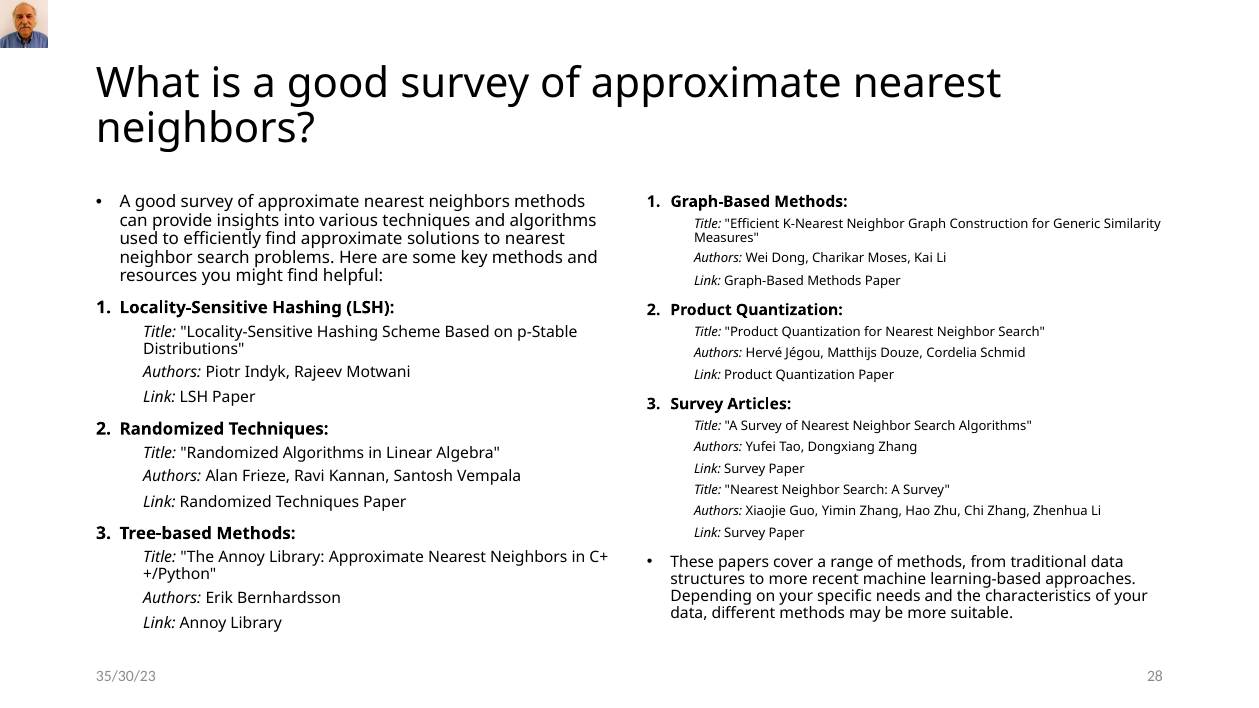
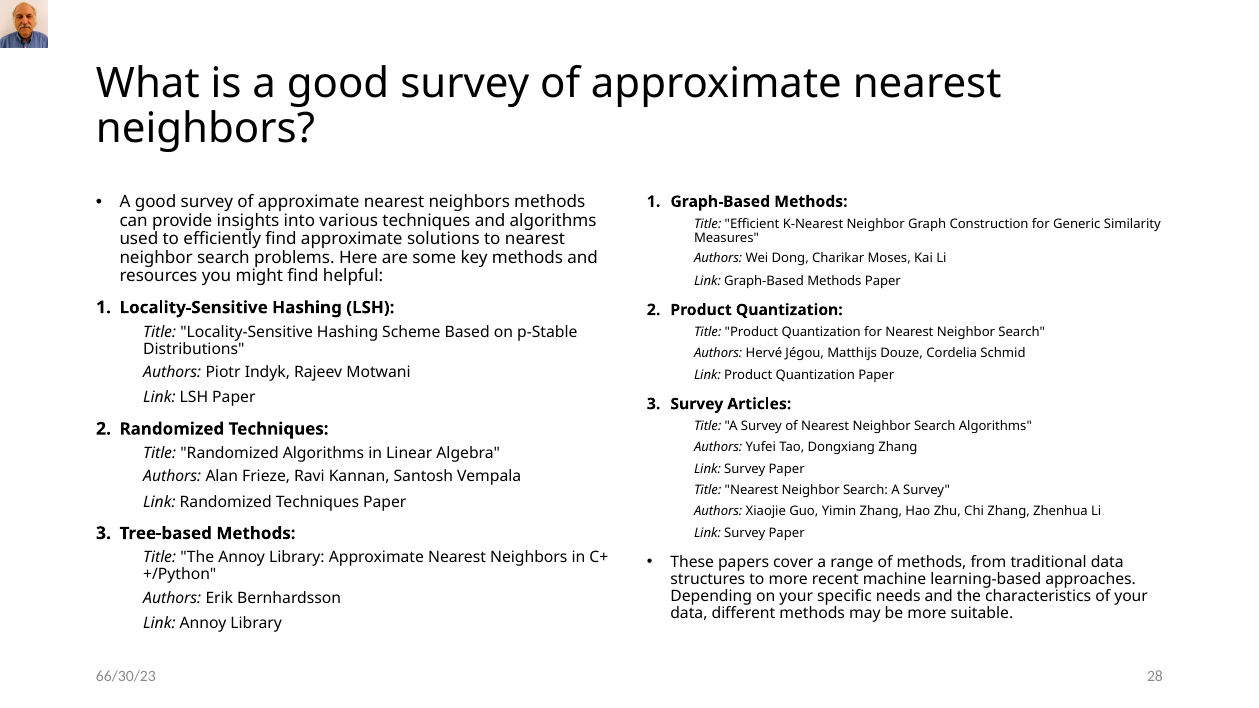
35/30/23: 35/30/23 -> 66/30/23 (126, 676)
